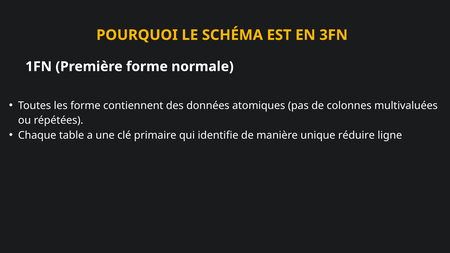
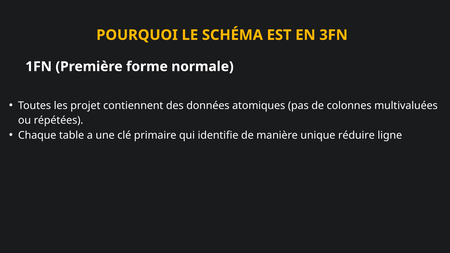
les forme: forme -> projet (85, 106)
